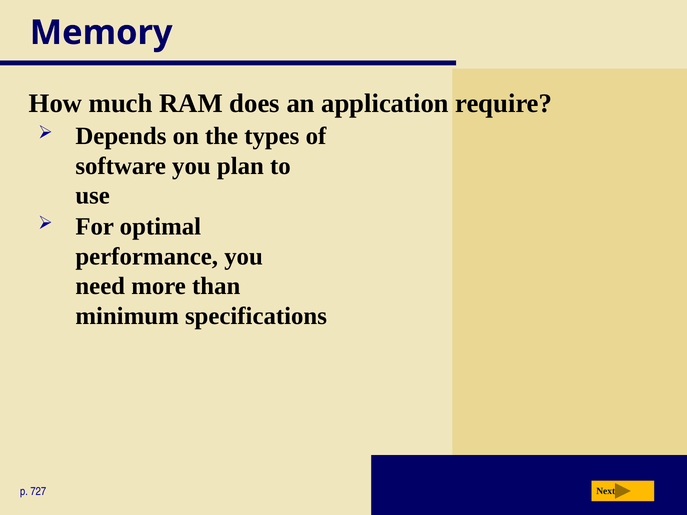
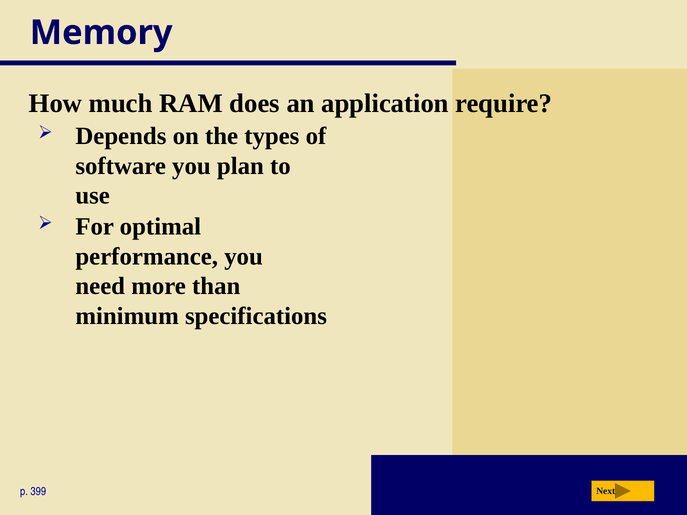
727: 727 -> 399 (38, 492)
